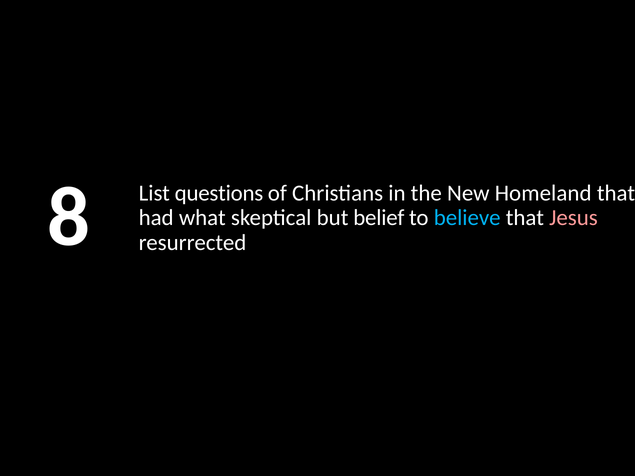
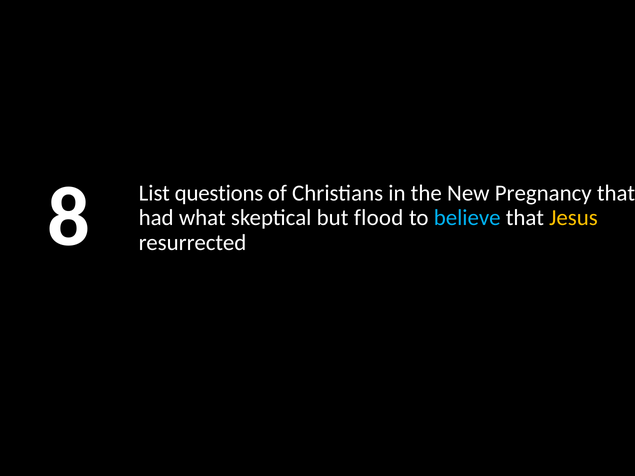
Homeland: Homeland -> Pregnancy (543, 193)
belief: belief -> flood (379, 218)
Jesus colour: pink -> yellow (573, 218)
